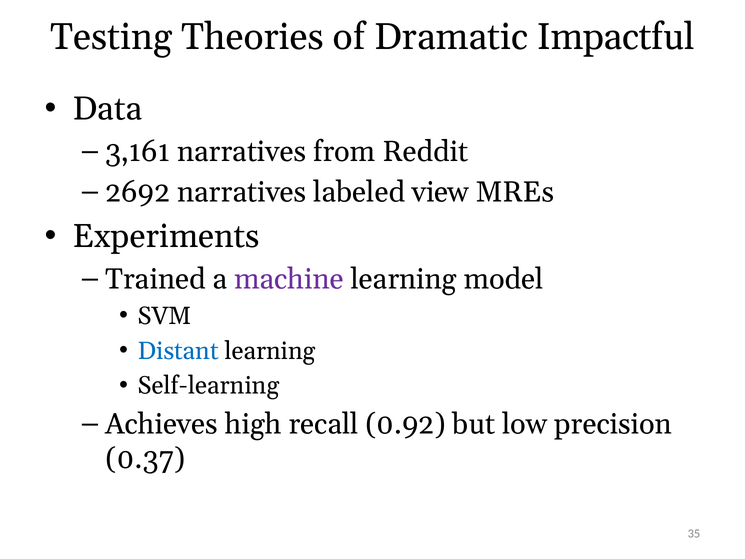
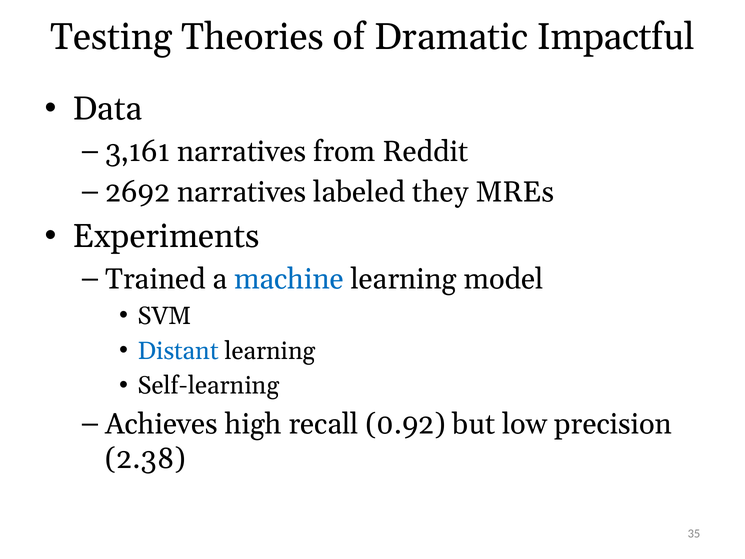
view: view -> they (440, 192)
machine colour: purple -> blue (289, 279)
0.37: 0.37 -> 2.38 (145, 459)
